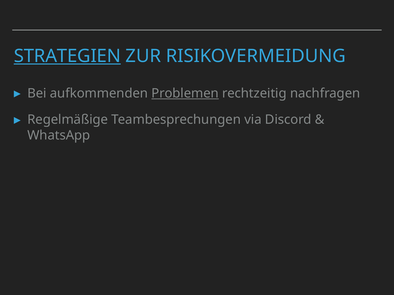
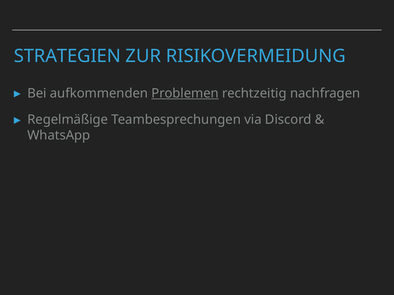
STRATEGIEN underline: present -> none (67, 56)
